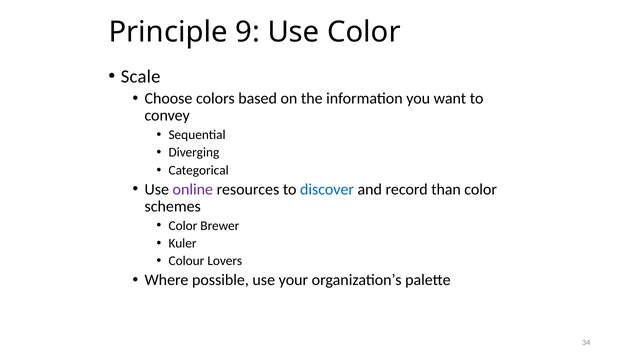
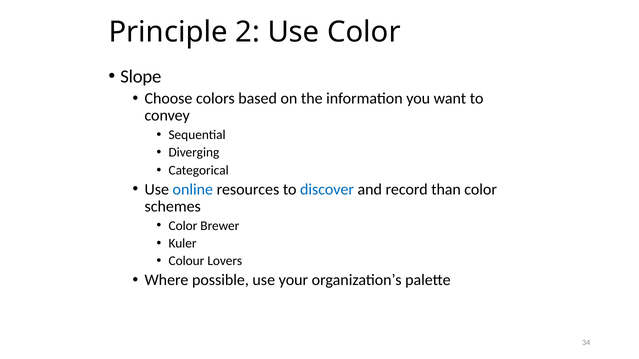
9: 9 -> 2 (248, 32)
Scale: Scale -> Slope (141, 77)
online colour: purple -> blue (193, 190)
